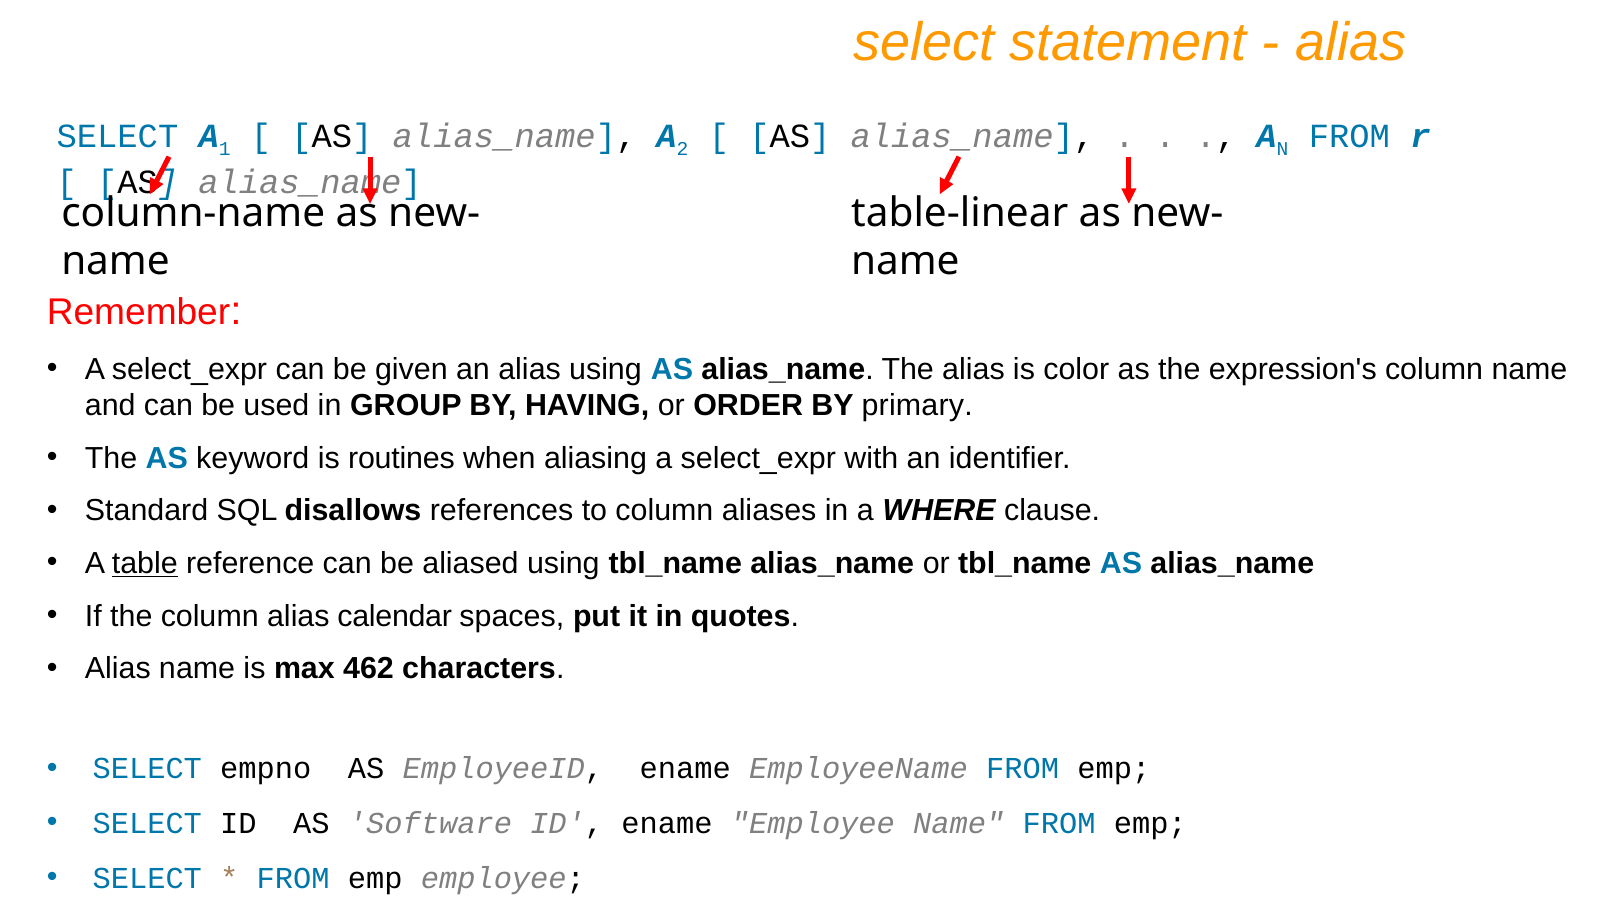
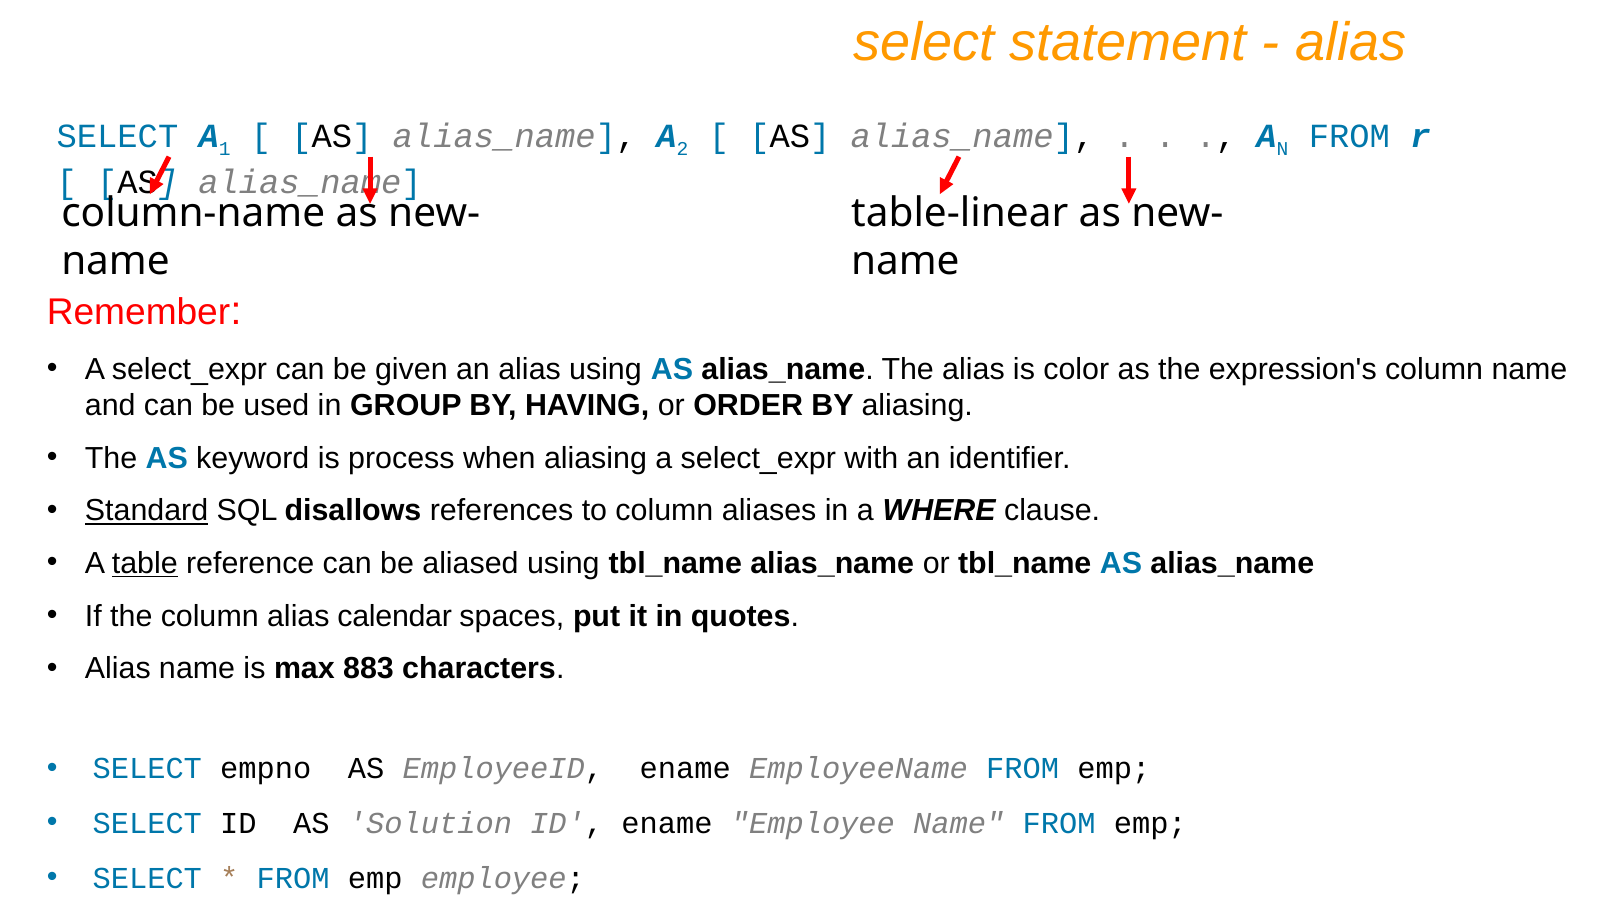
BY primary: primary -> aliasing (917, 405)
routines: routines -> process (401, 458)
Standard underline: none -> present (147, 511)
462: 462 -> 883 (368, 669)
Software: Software -> Solution (430, 823)
